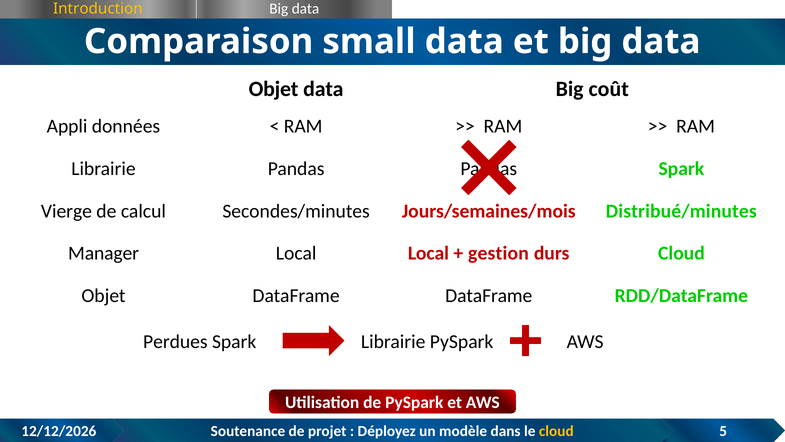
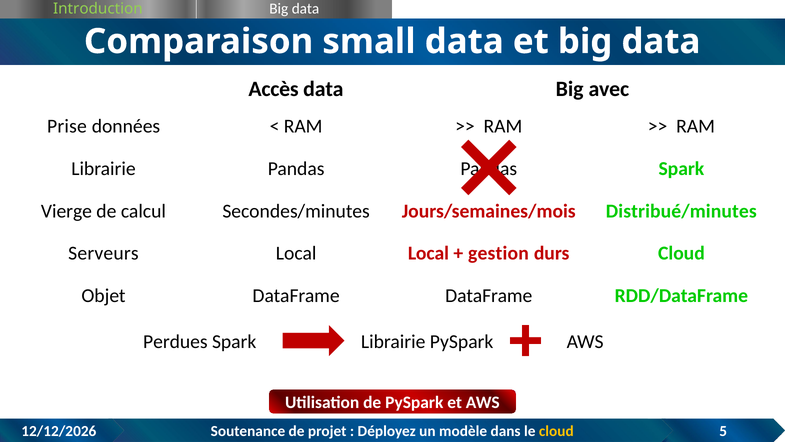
Introduction colour: yellow -> light green (98, 9)
Objet: Objet -> Accès (274, 89)
coût: coût -> avec (609, 89)
Appli: Appli -> Prise (67, 126)
Manager: Manager -> Serveurs (103, 253)
